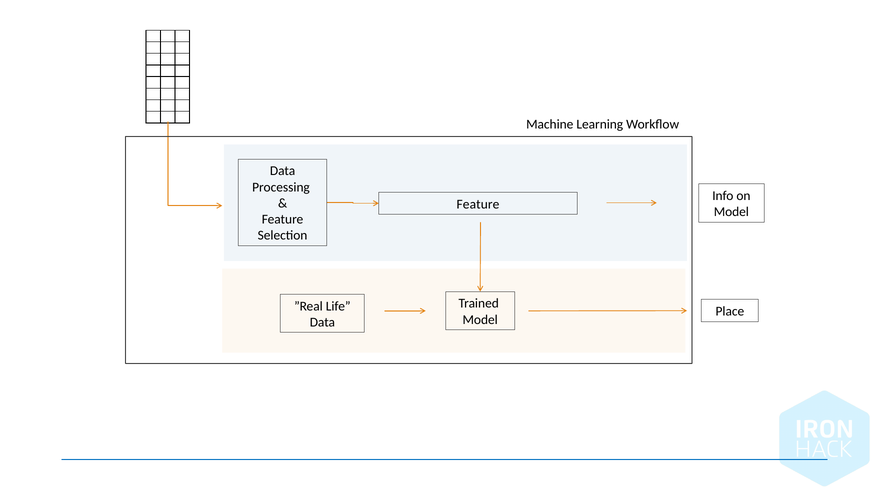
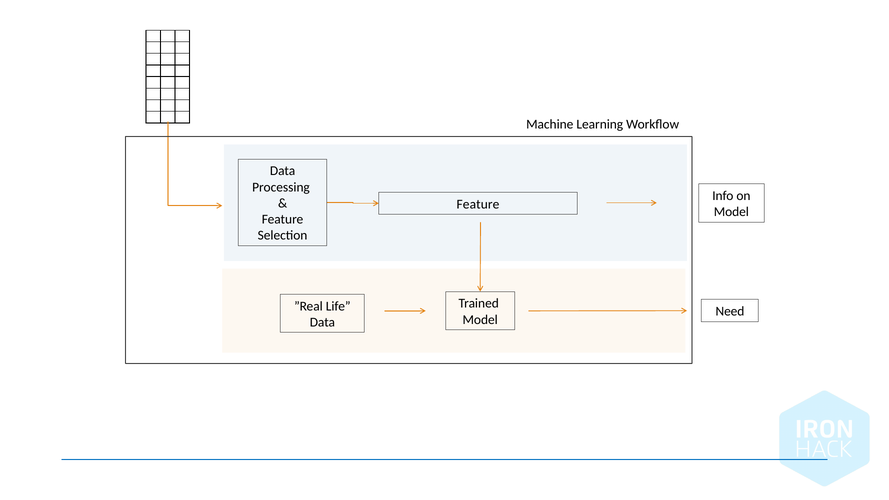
Place: Place -> Need (730, 311)
